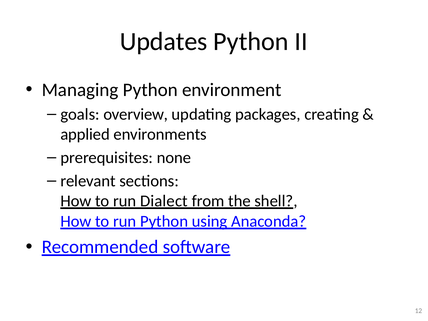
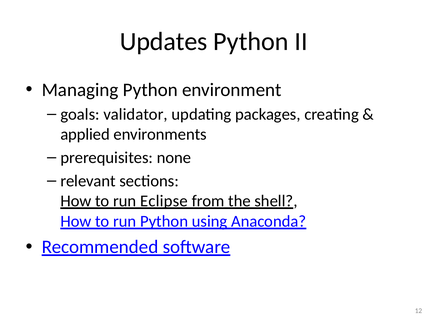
overview: overview -> validator (136, 114)
Dialect: Dialect -> Eclipse (164, 201)
